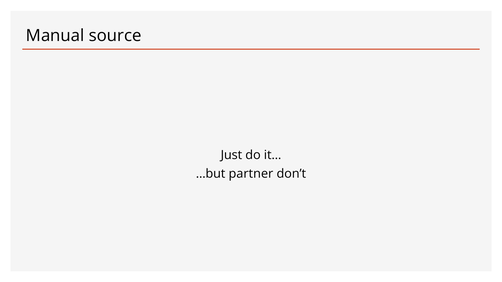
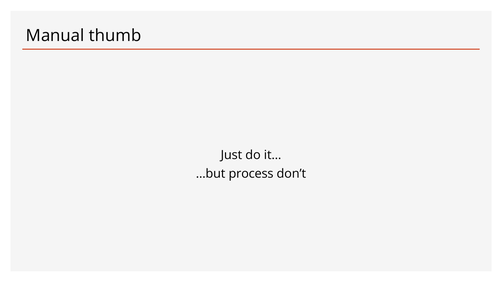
source: source -> thumb (115, 36)
partner: partner -> process (251, 174)
